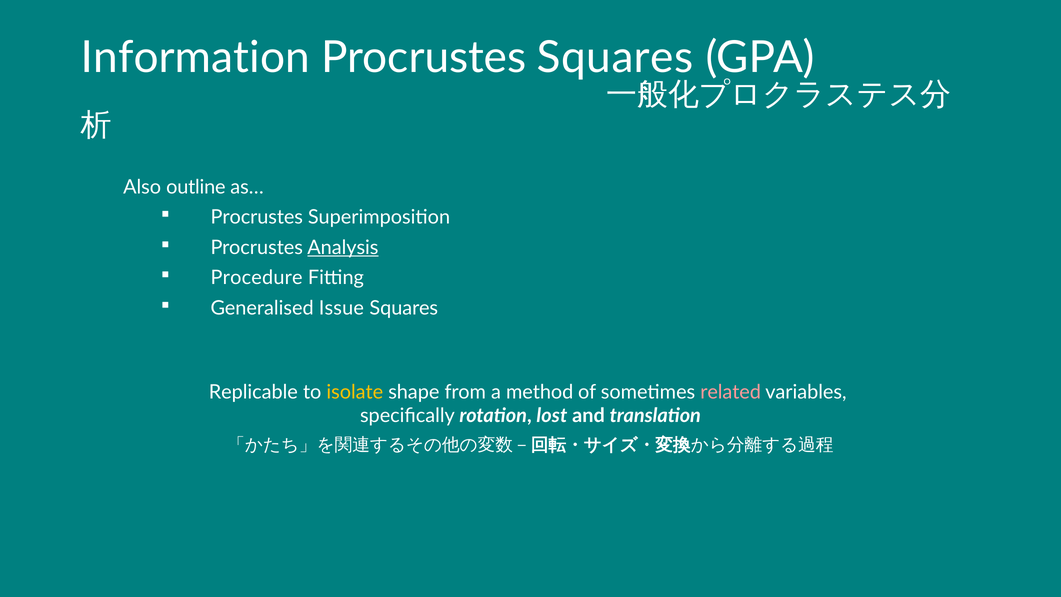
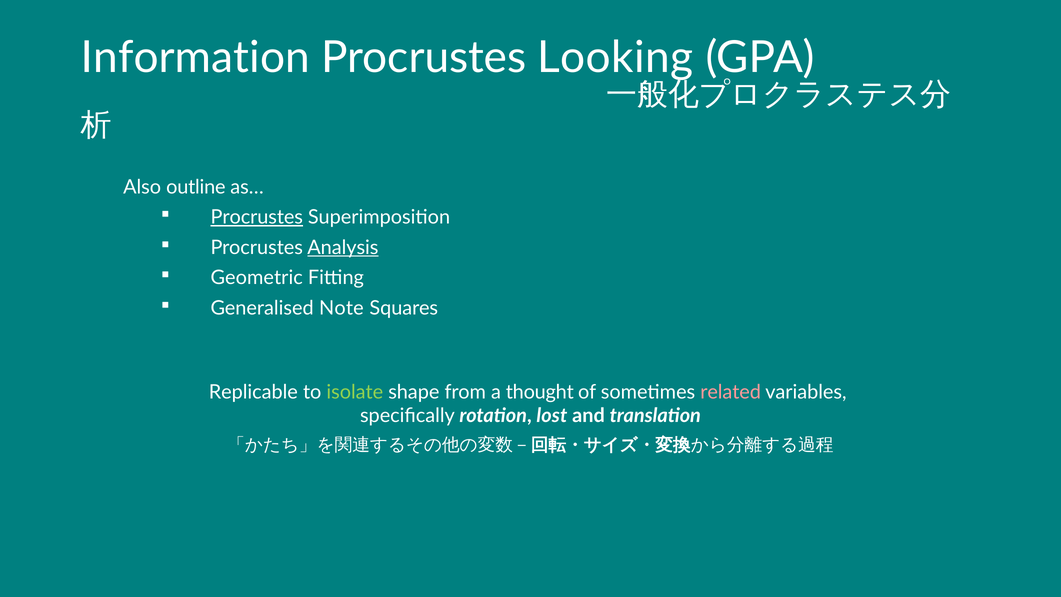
Procrustes Squares: Squares -> Looking (615, 58)
Procrustes underline: none -> present (257, 217)
Procedure: Procedure -> Geometric (257, 278)
Issue: Issue -> Note (341, 308)
isolate colour: yellow -> light green (355, 392)
method: method -> thought (540, 392)
